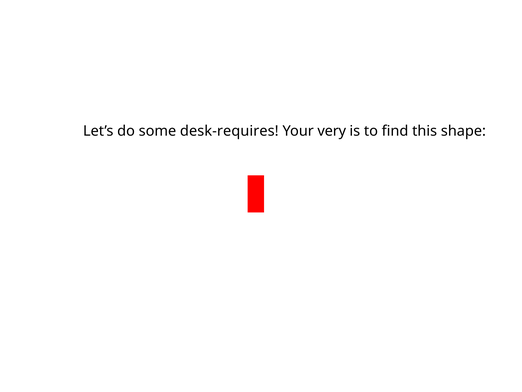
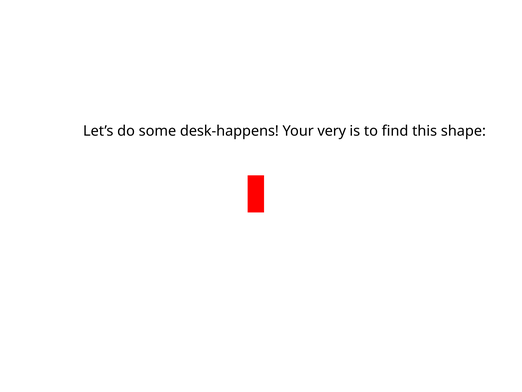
desk-requires: desk-requires -> desk-happens (229, 131)
